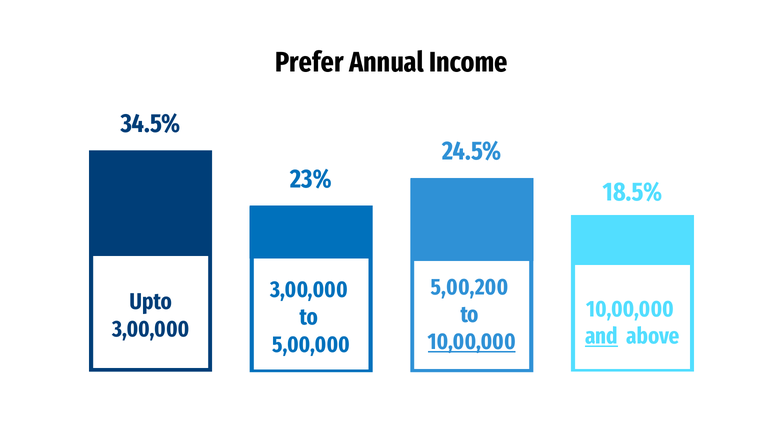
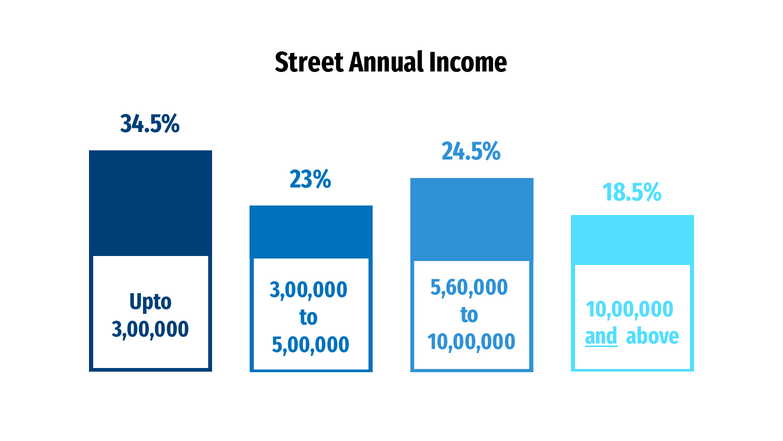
Prefer: Prefer -> Street (310, 62)
5,00,200: 5,00,200 -> 5,60,000 (470, 287)
10,00,000 underline: present -> none (472, 342)
